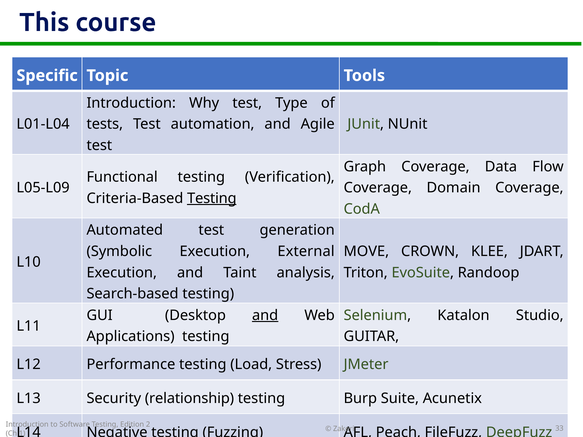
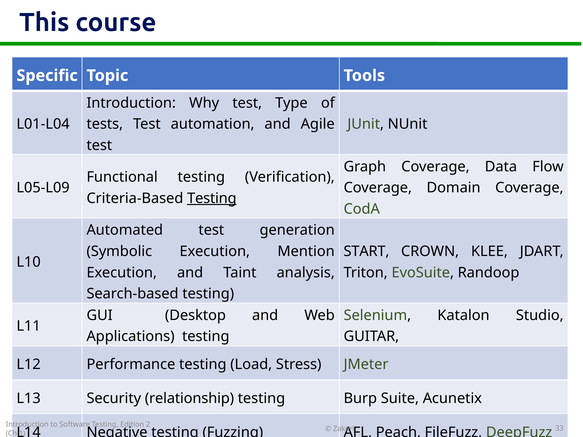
External: External -> Mention (306, 251)
MOVE: MOVE -> START (366, 251)
and underline: present -> none (265, 315)
